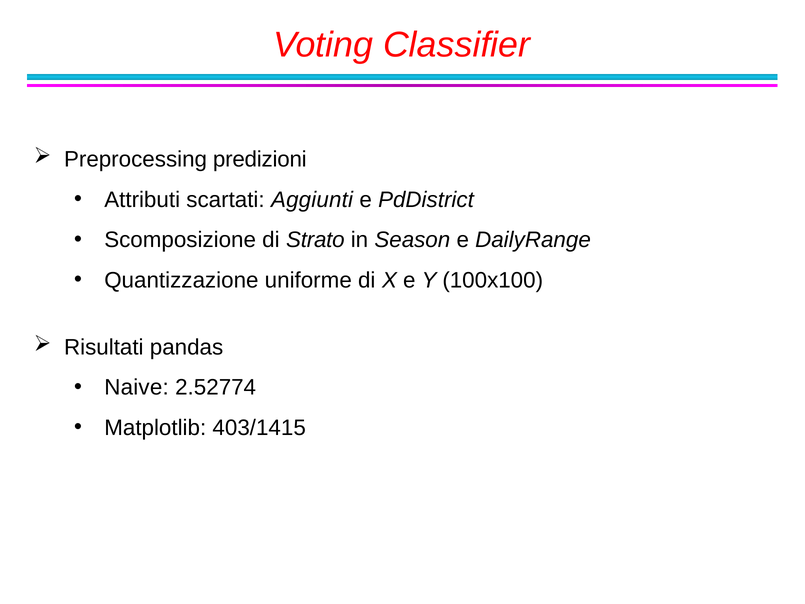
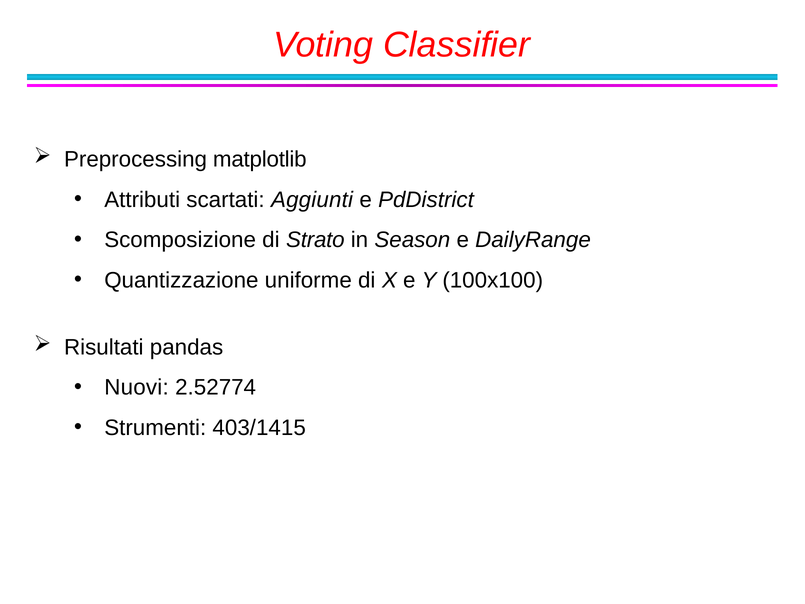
predizioni: predizioni -> matplotlib (260, 159)
Naive: Naive -> Nuovi (137, 387)
Matplotlib: Matplotlib -> Strumenti (155, 428)
